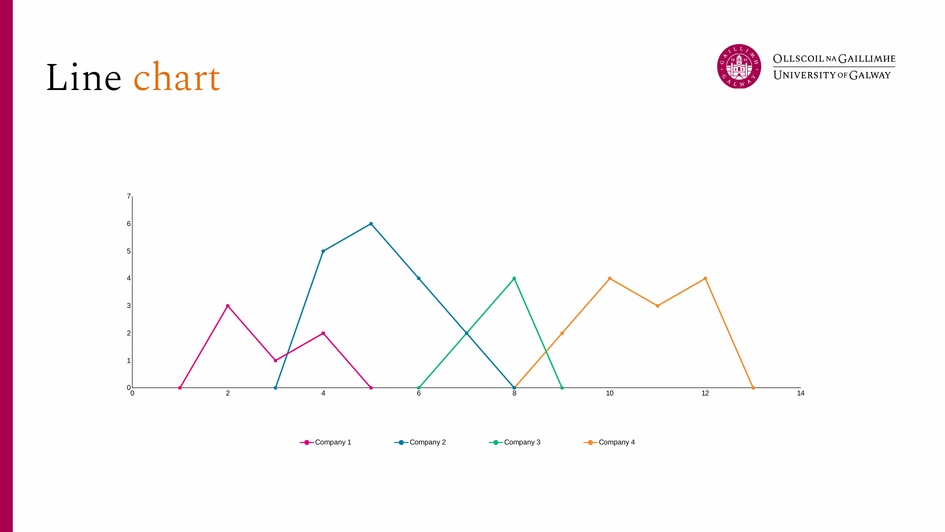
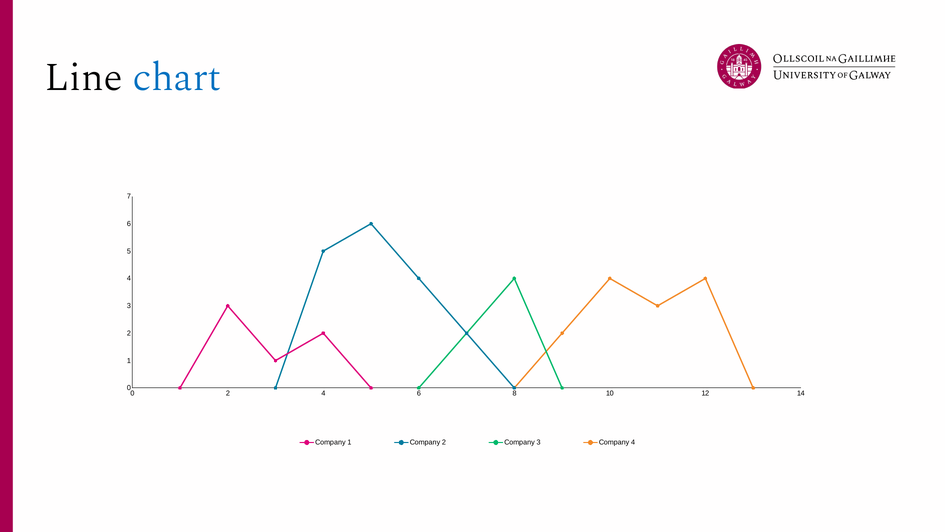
chart colour: orange -> blue (177, 77)
